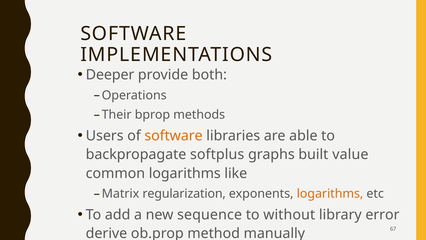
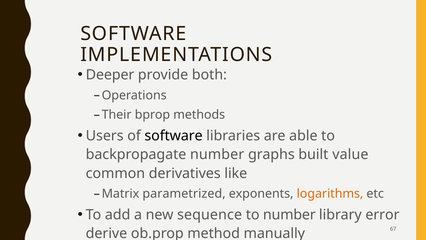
software colour: orange -> black (174, 136)
backpropagate softplus: softplus -> number (217, 154)
common logarithms: logarithms -> derivatives (185, 173)
regularization: regularization -> parametrized (184, 194)
to without: without -> number (289, 214)
